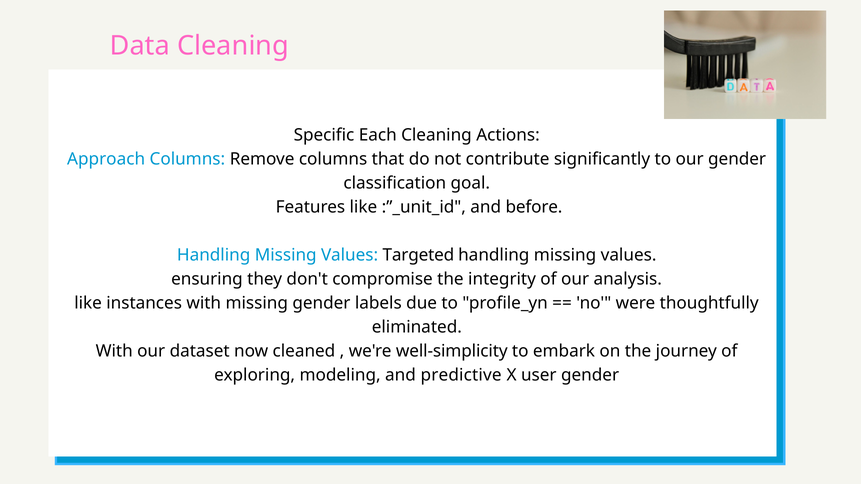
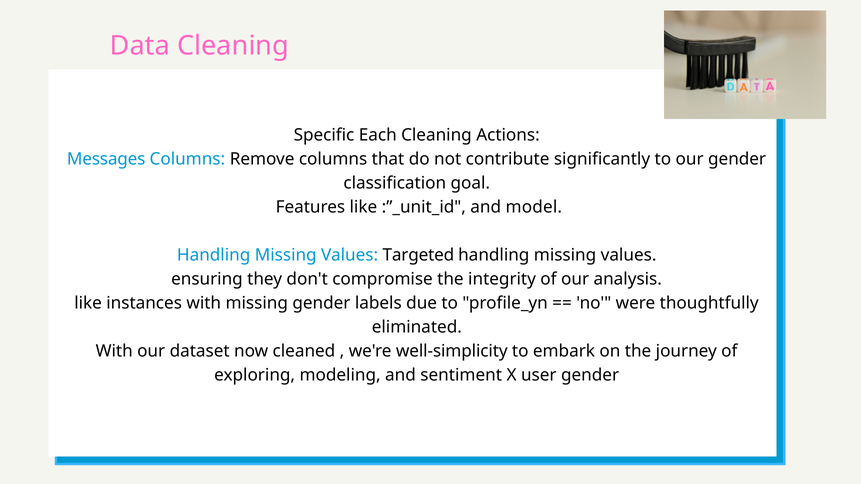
Approach: Approach -> Messages (106, 159)
before: before -> model (534, 207)
predictive: predictive -> sentiment (461, 376)
